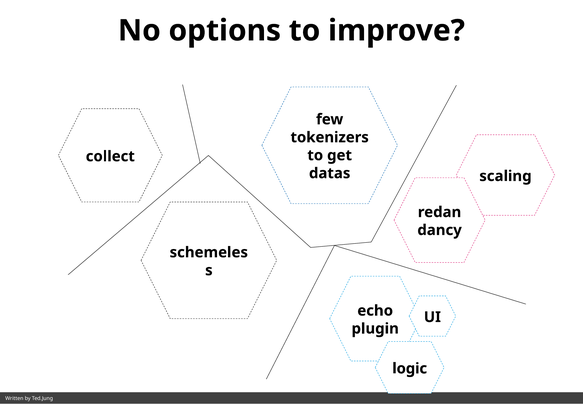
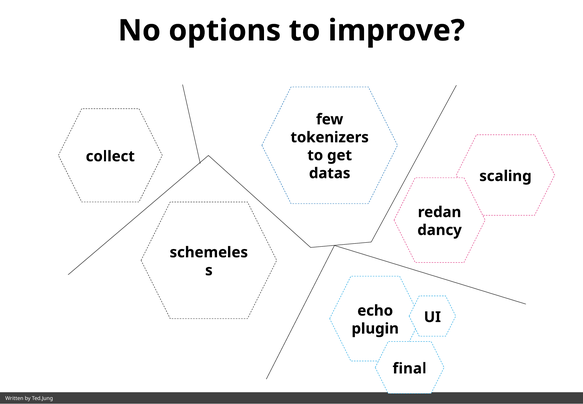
logic: logic -> final (410, 368)
